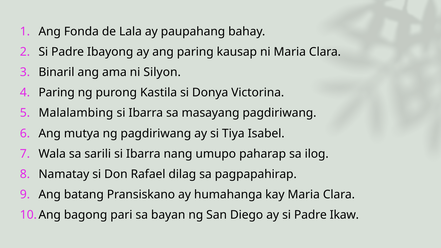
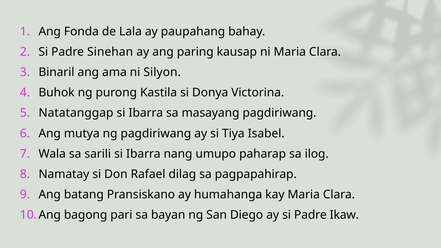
Ibayong: Ibayong -> Sinehan (110, 52)
Paring: Paring -> Buhok (57, 93)
Malalambing: Malalambing -> Natatanggap (76, 113)
